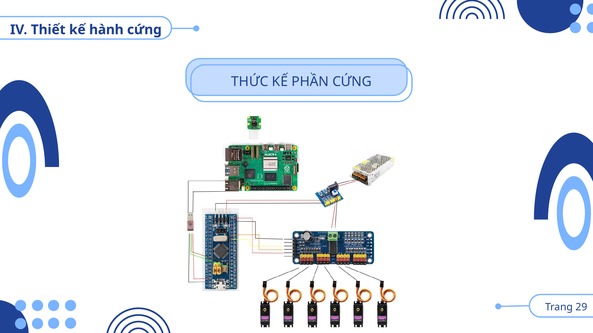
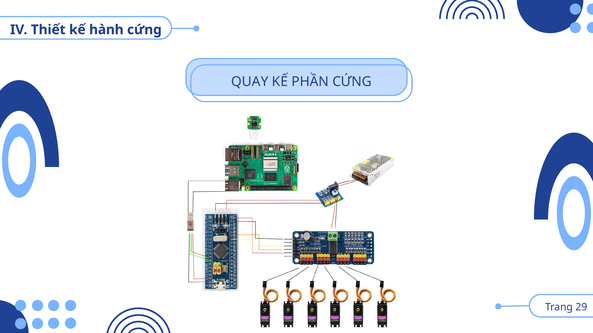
THỨC: THỨC -> QUAY (250, 82)
